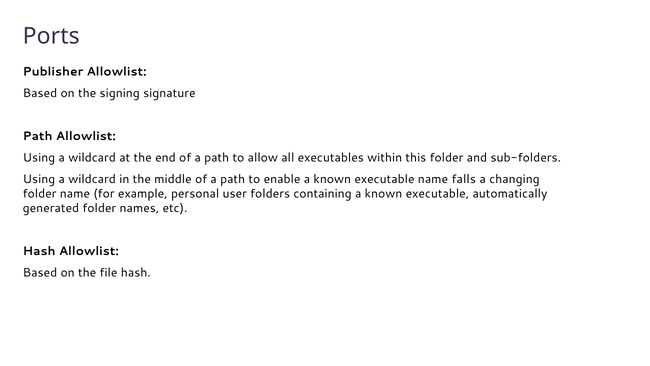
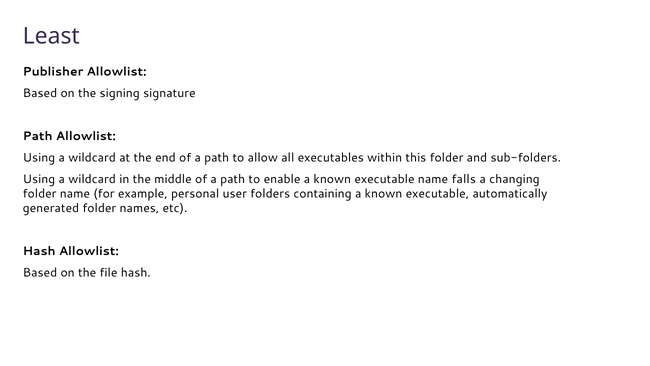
Ports: Ports -> Least (51, 36)
